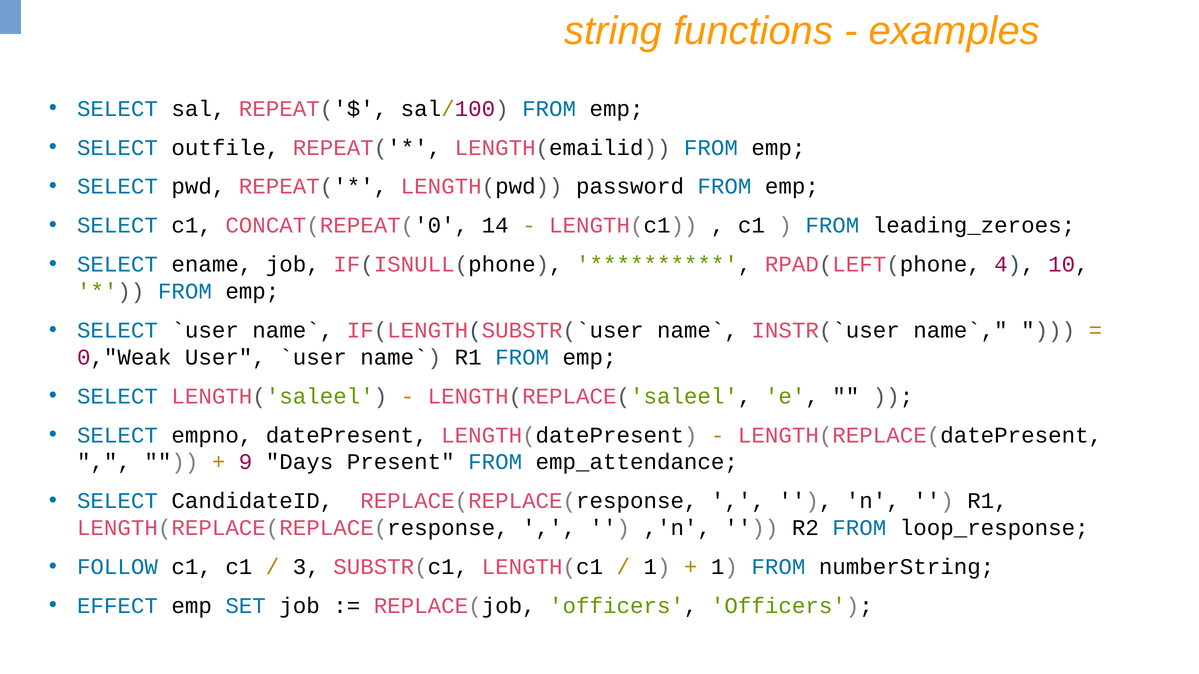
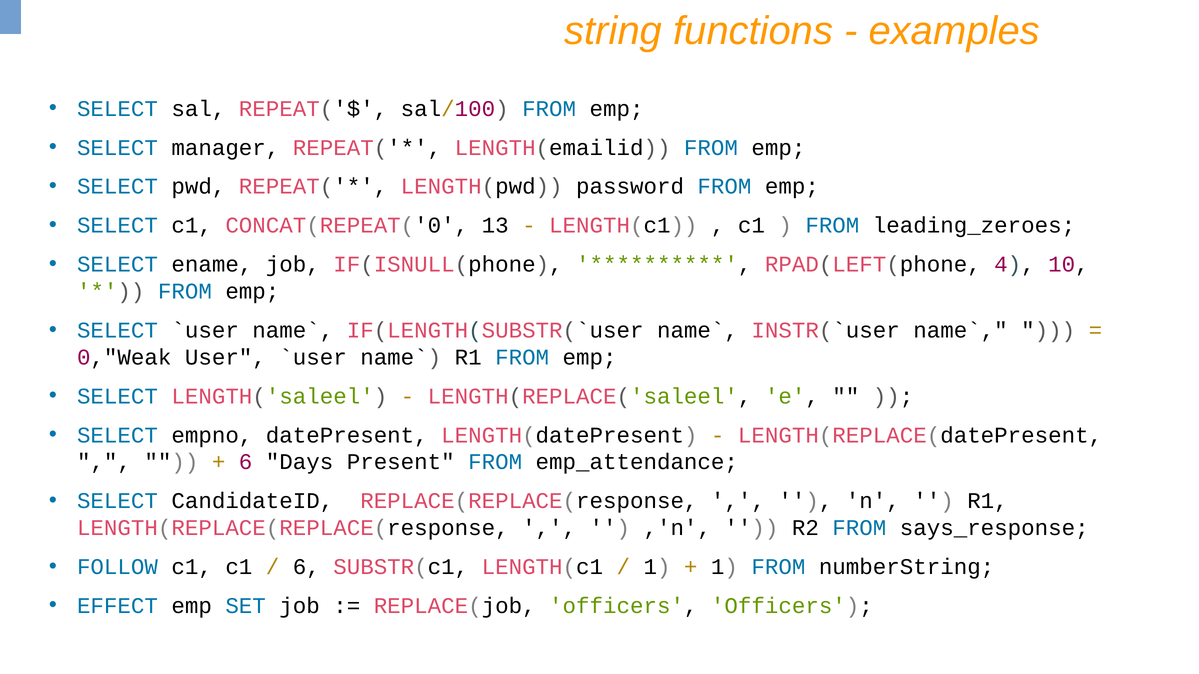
outfile: outfile -> manager (225, 148)
14: 14 -> 13 (495, 226)
9: 9 -> 6 (246, 462)
loop_response: loop_response -> says_response (994, 528)
3: 3 -> 6 (306, 567)
